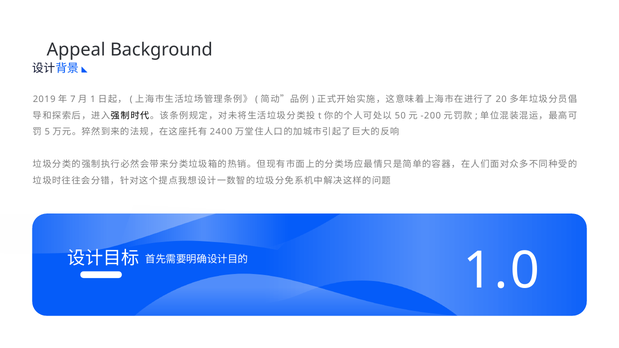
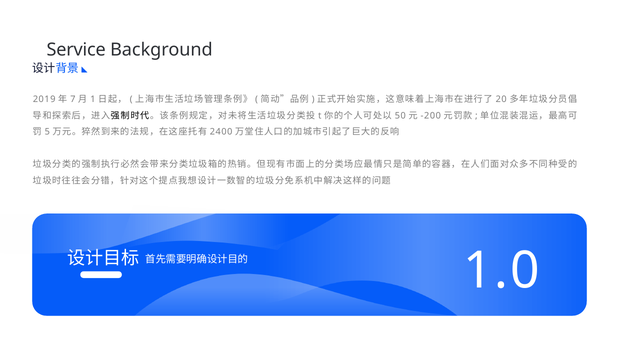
Appeal: Appeal -> Service (76, 50)
